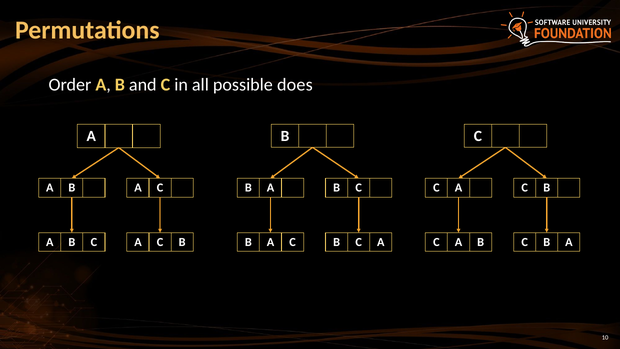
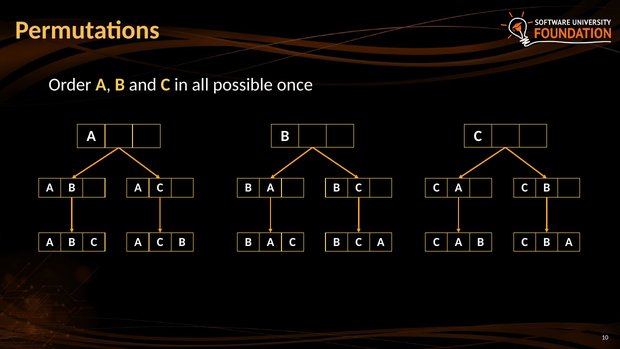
does: does -> once (295, 85)
